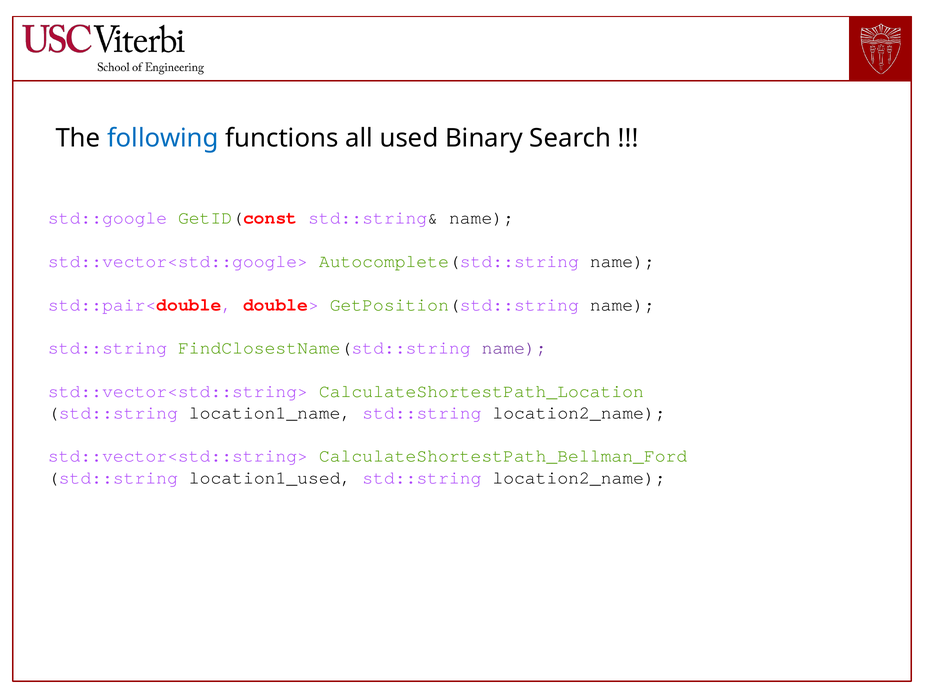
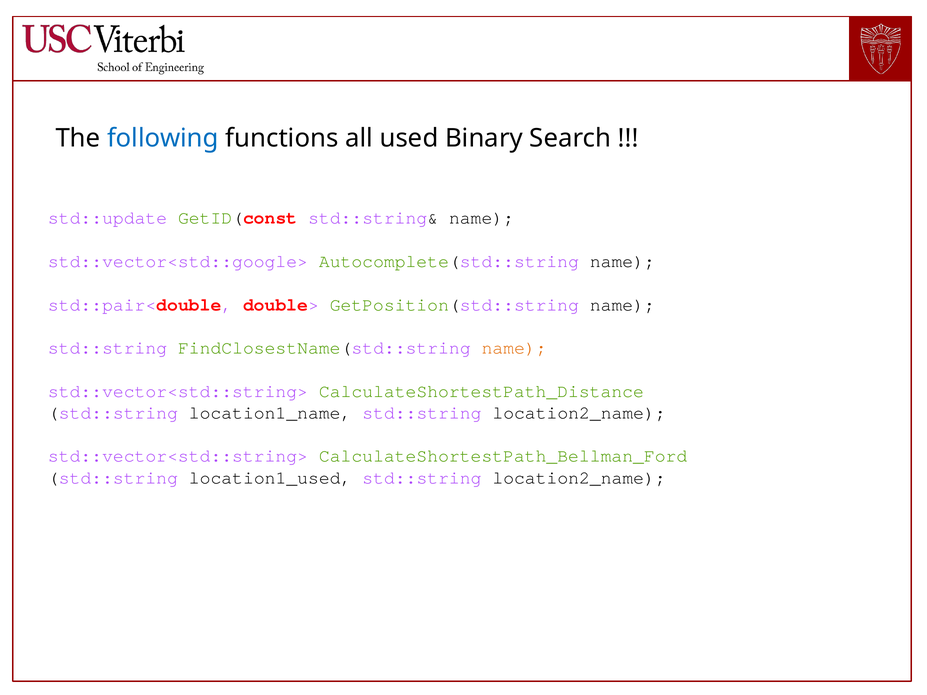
std::google: std::google -> std::update (108, 218)
name colour: purple -> orange (514, 348)
CalculateShortestPath_Location: CalculateShortestPath_Location -> CalculateShortestPath_Distance (481, 391)
